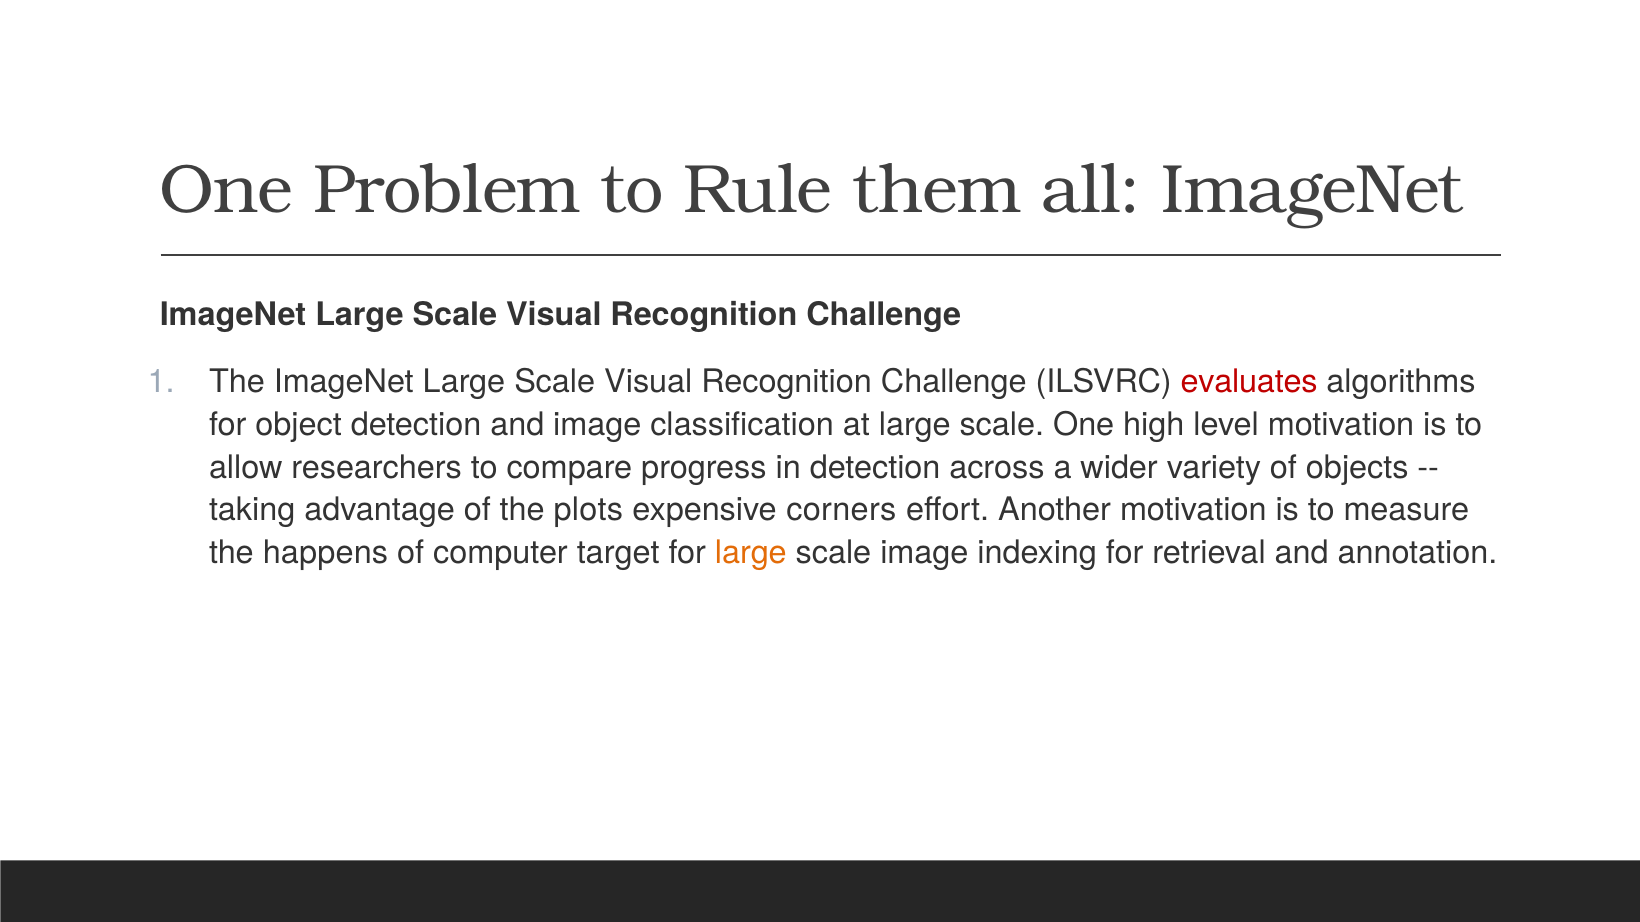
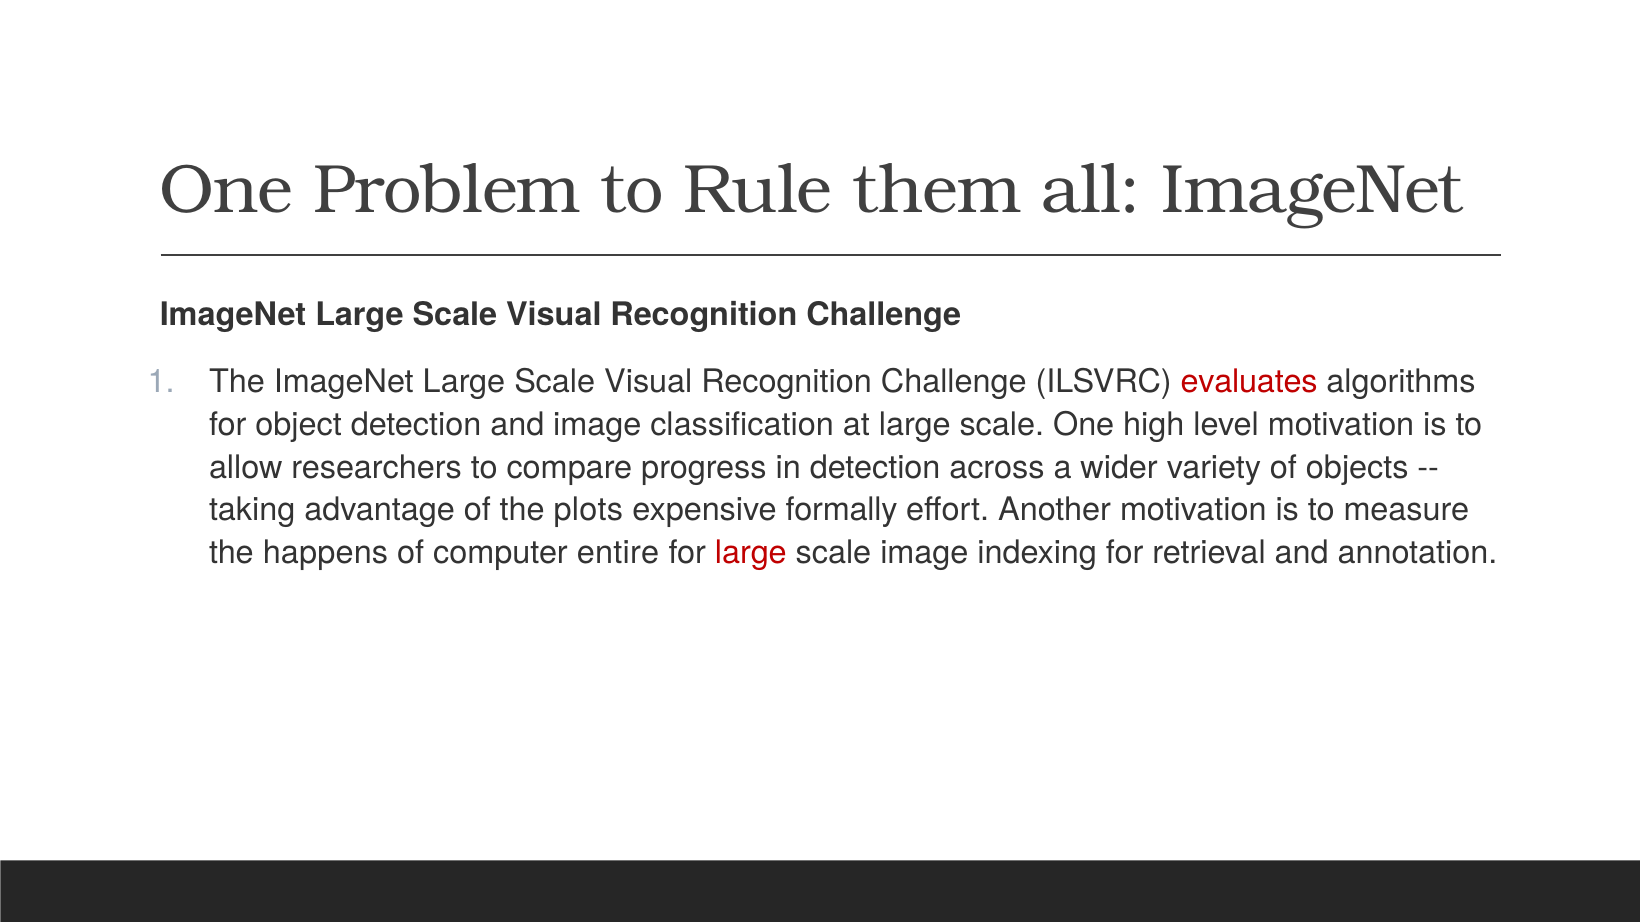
corners: corners -> formally (842, 510)
target: target -> entire (618, 553)
large colour: orange -> red (751, 553)
